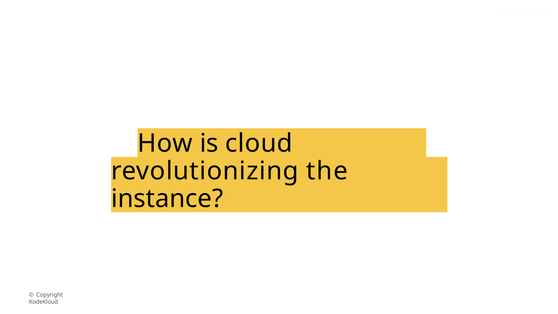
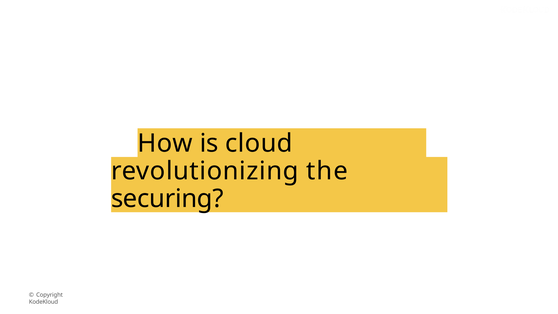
instance: instance -> securing (167, 199)
